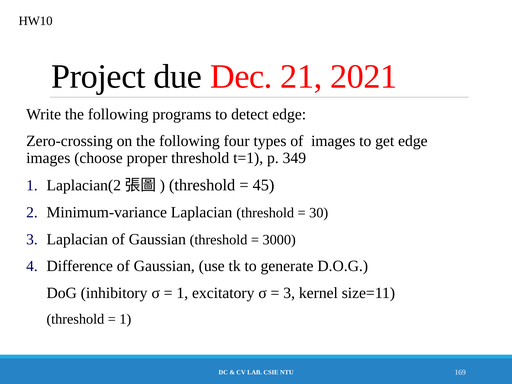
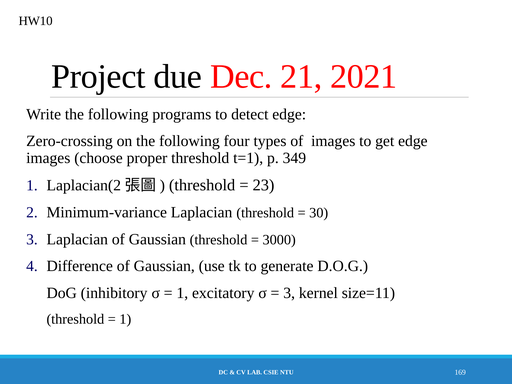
45: 45 -> 23 (264, 185)
